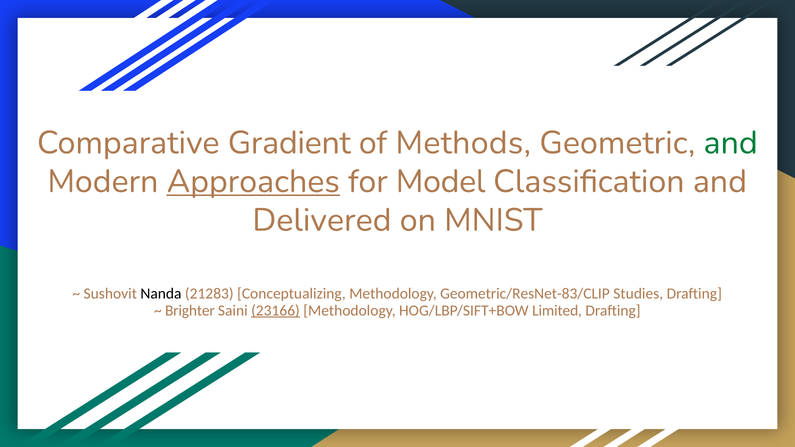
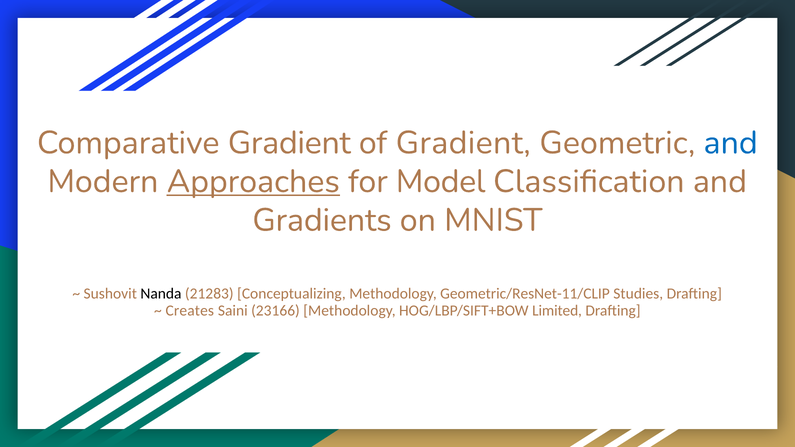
of Methods: Methods -> Gradient (463, 143)
and colour: green -> blue (731, 143)
Delivered: Delivered -> Gradients (322, 220)
Geometric/ResNet-83/CLIP: Geometric/ResNet-83/CLIP -> Geometric/ResNet-11/CLIP (525, 294)
Brighter: Brighter -> Creates (190, 311)
23166 underline: present -> none (275, 311)
